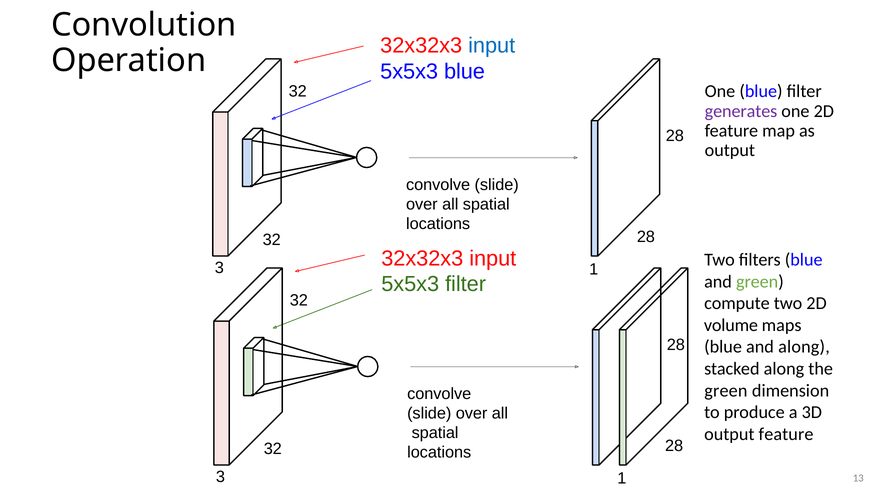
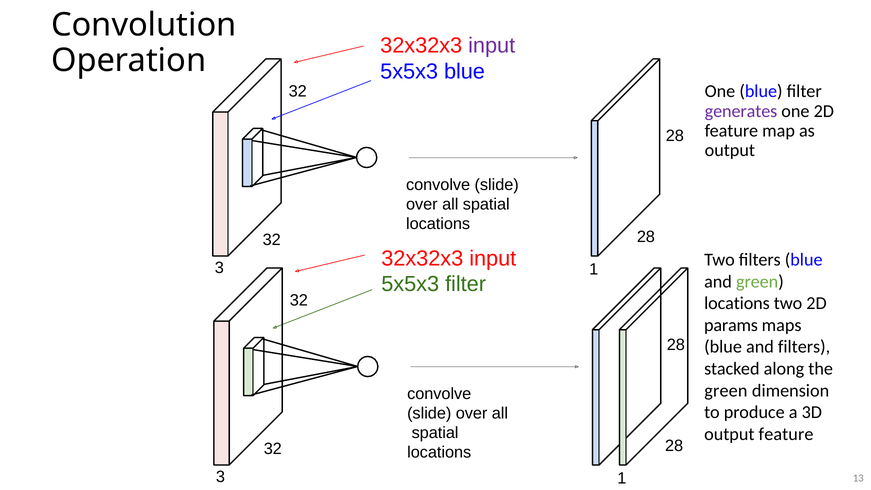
input colour: blue -> purple (492, 45)
compute: compute -> locations (737, 303)
volume: volume -> params (731, 325)
and along: along -> filters (804, 347)
